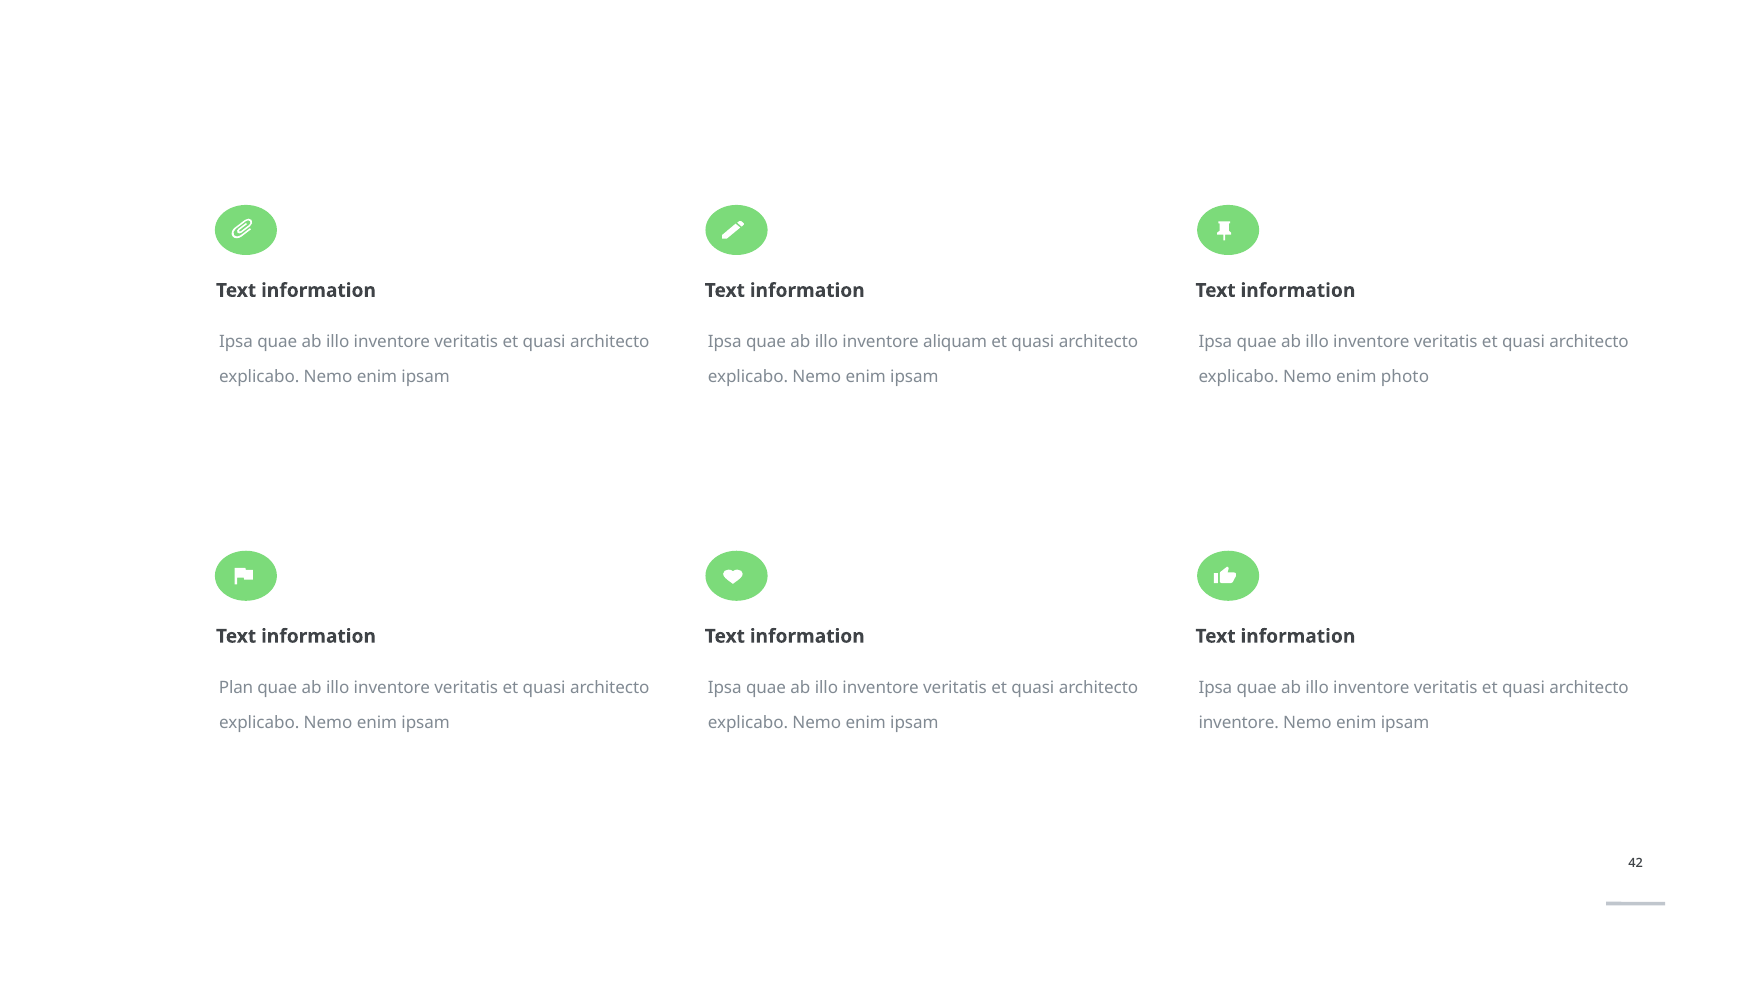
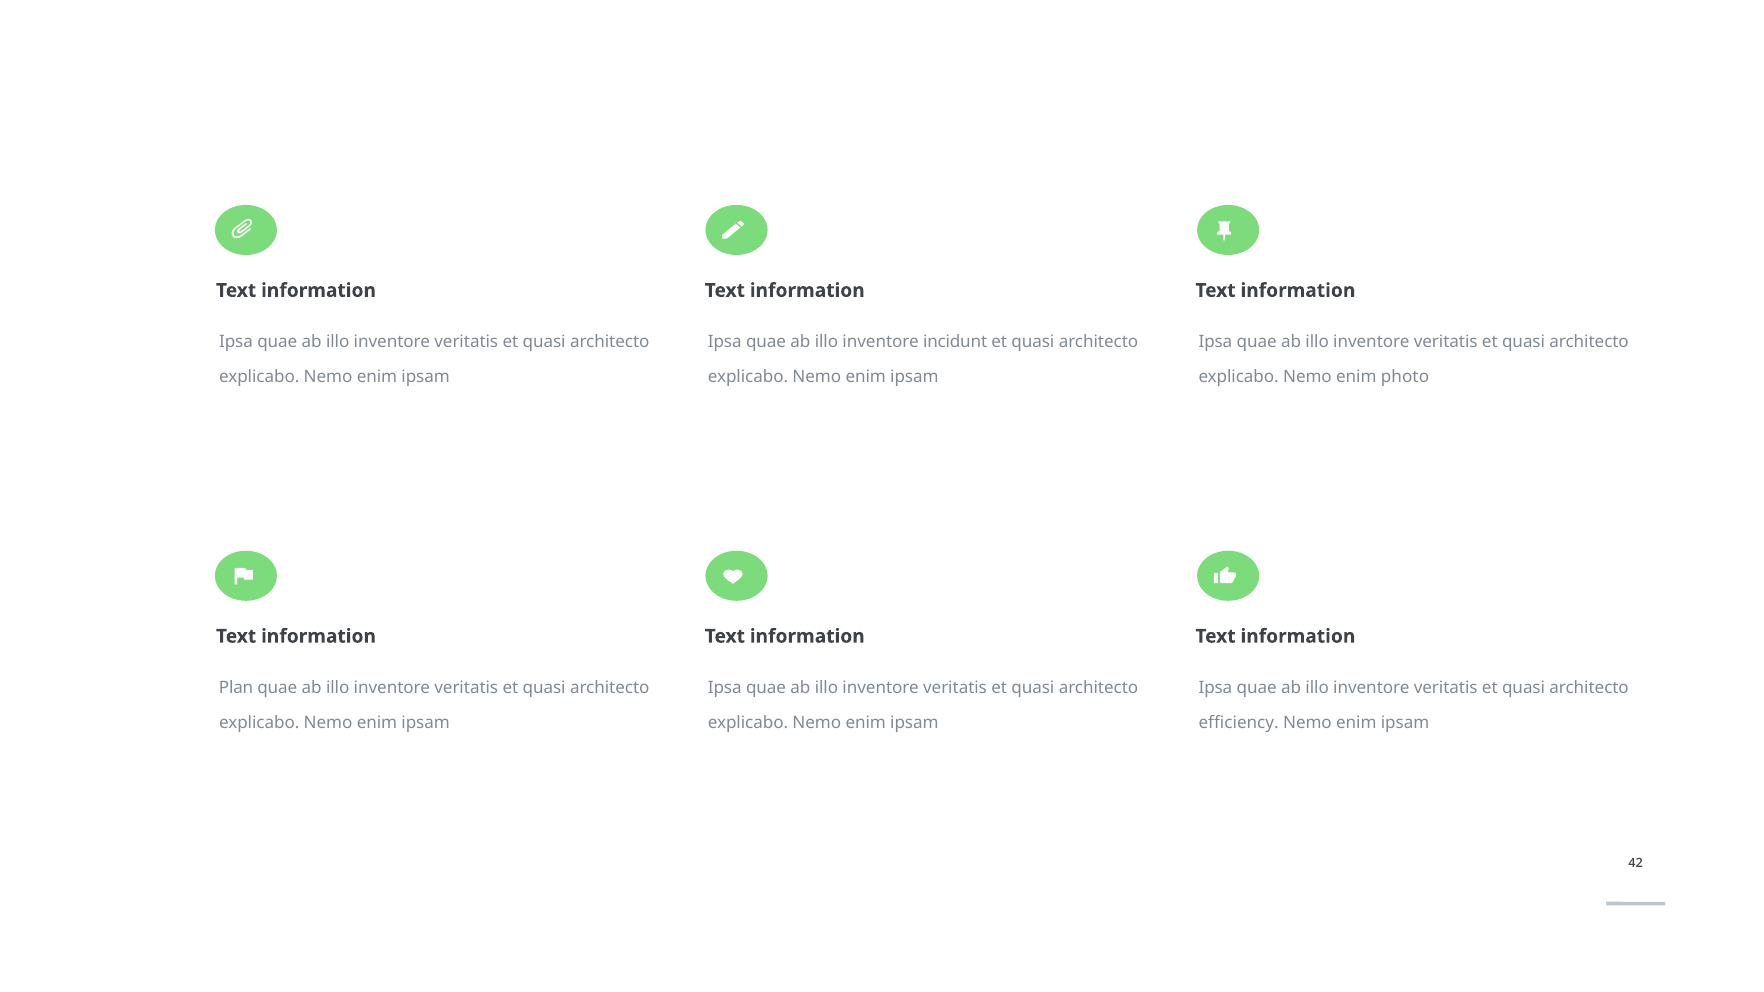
aliquam: aliquam -> incidunt (955, 342)
inventore: inventore -> efficiency (1239, 723)
